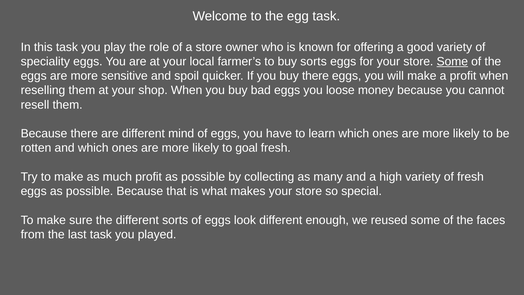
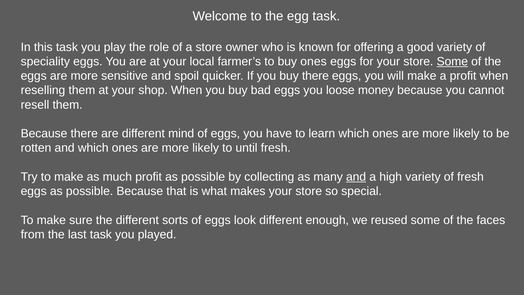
buy sorts: sorts -> ones (314, 61)
goal: goal -> until (247, 148)
and underline: none -> present (356, 177)
